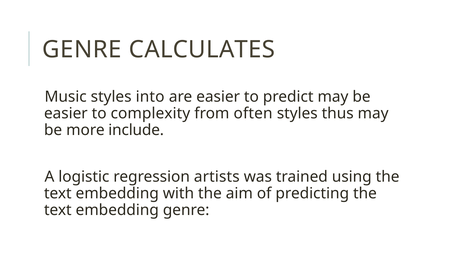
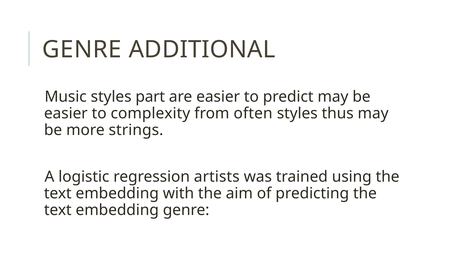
CALCULATES: CALCULATES -> ADDITIONAL (202, 50)
into: into -> part (150, 97)
include: include -> strings (136, 130)
